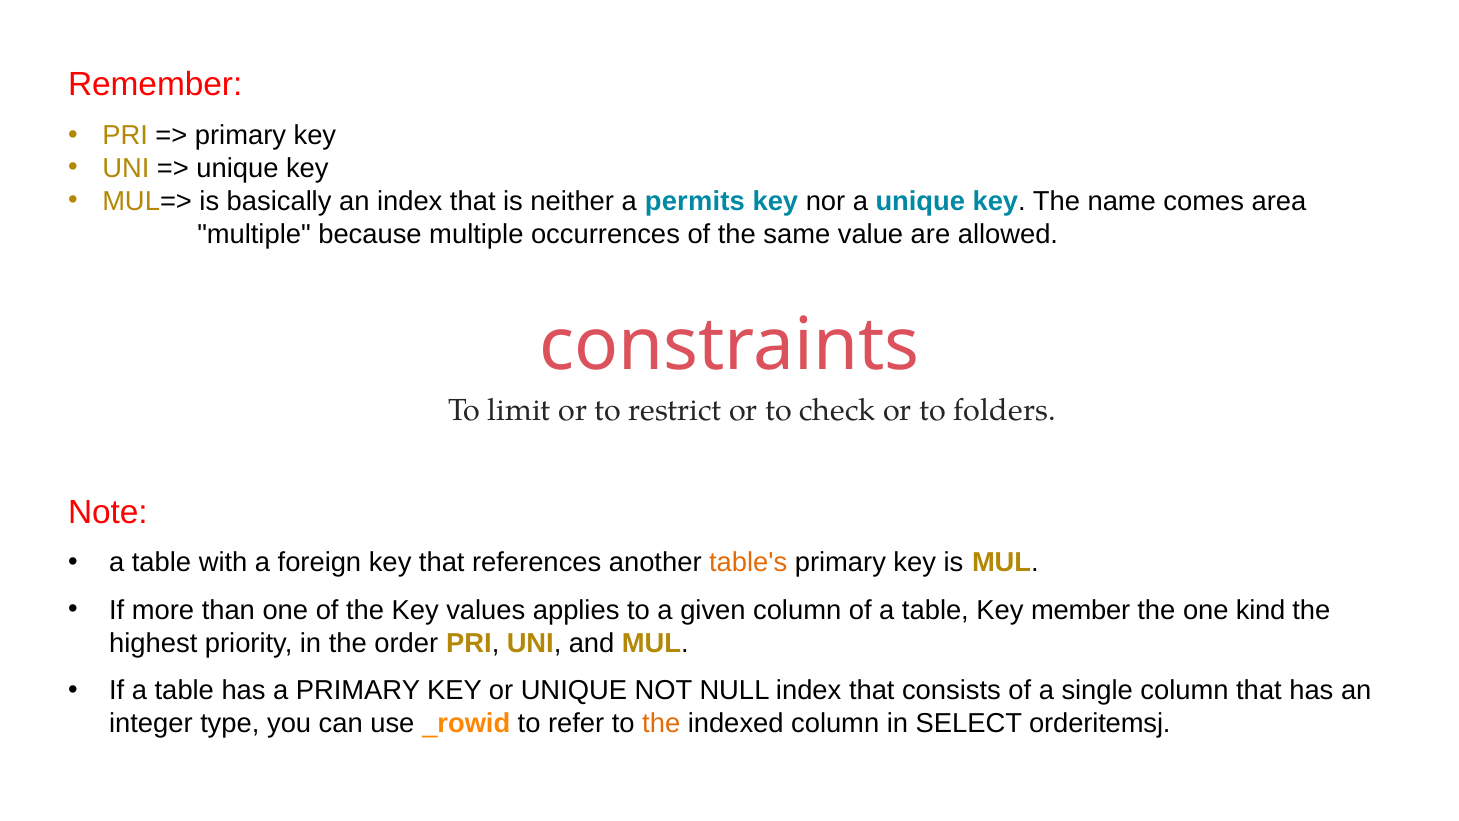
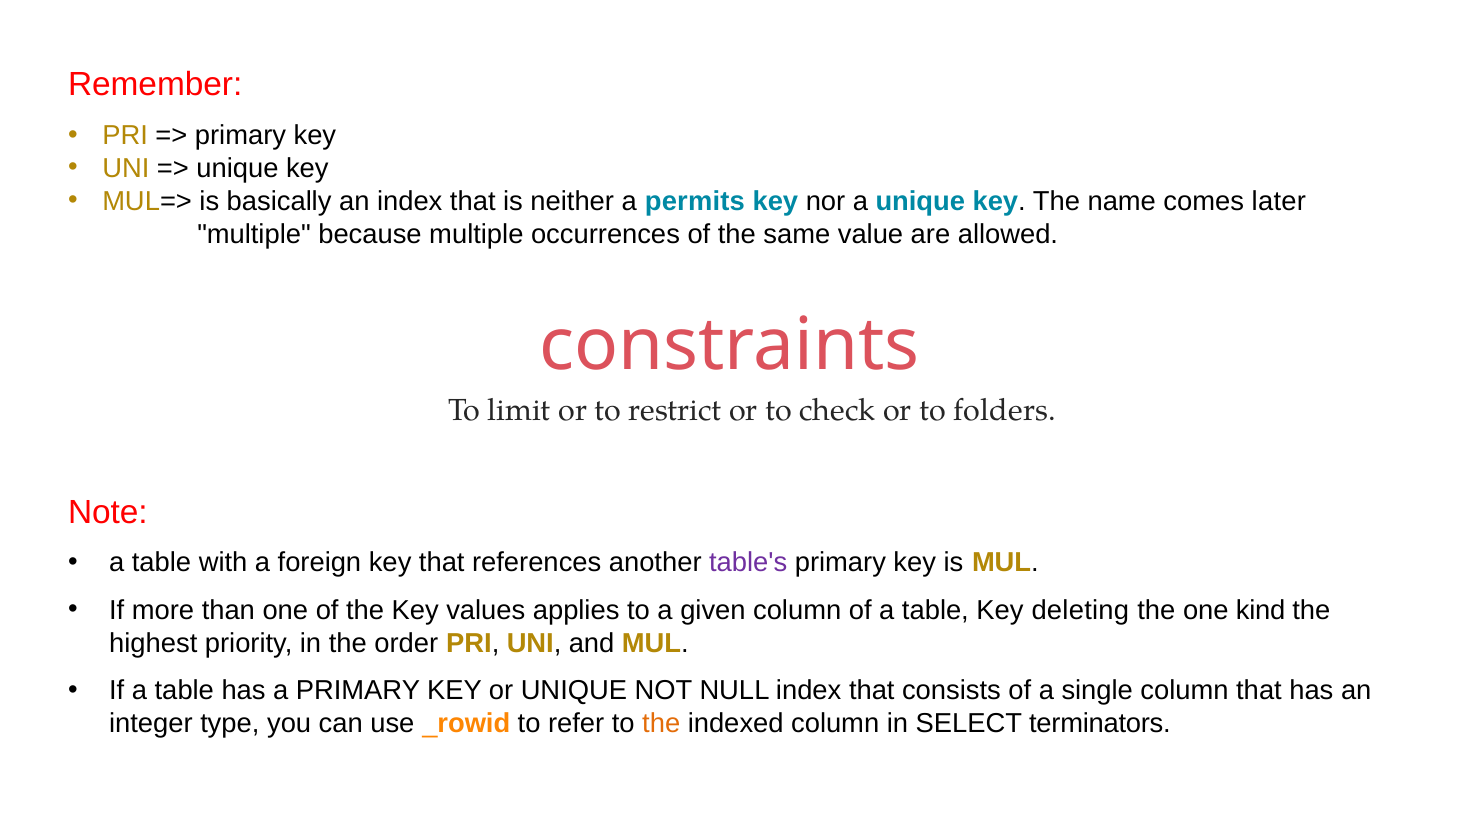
area: area -> later (1279, 201)
table's colour: orange -> purple (748, 563)
member: member -> deleting (1080, 610)
orderitemsj: orderitemsj -> terminators (1100, 723)
